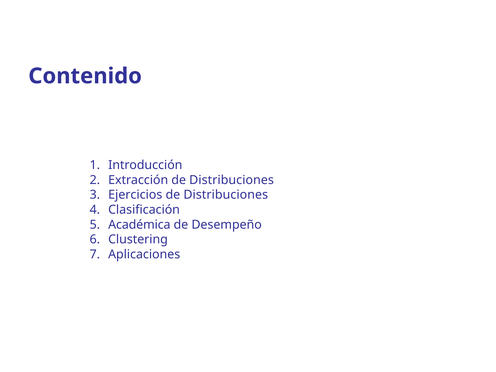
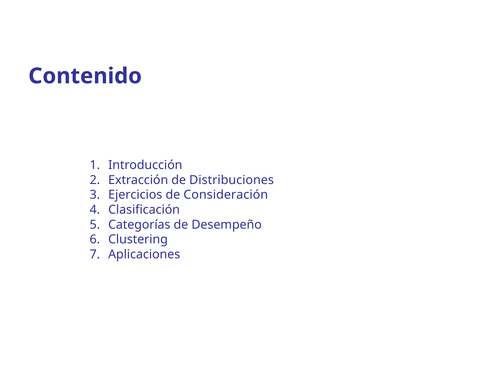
Distribuciones: Distribuciones -> Consideración (226, 195)
Académica: Académica -> Categorías (139, 225)
